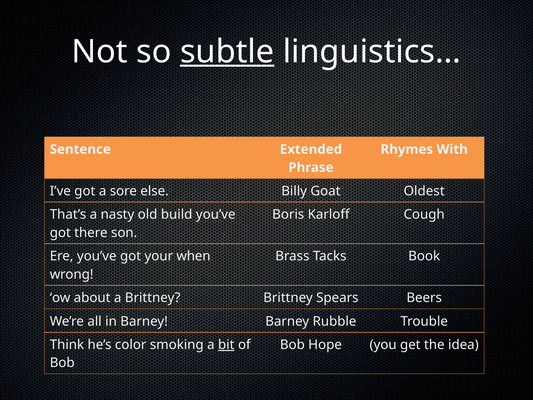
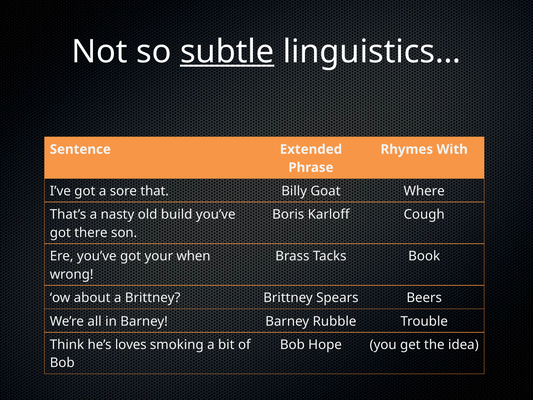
else: else -> that (155, 191)
Oldest: Oldest -> Where (424, 191)
color: color -> loves (131, 345)
bit underline: present -> none (226, 345)
